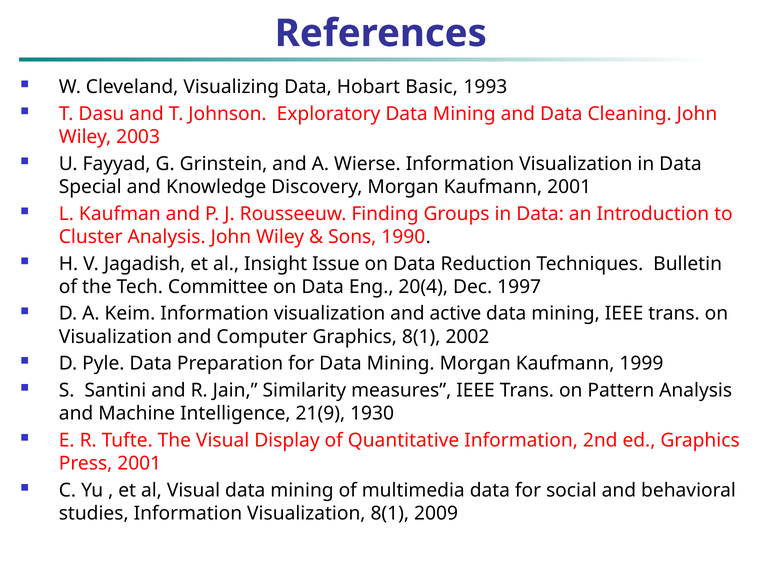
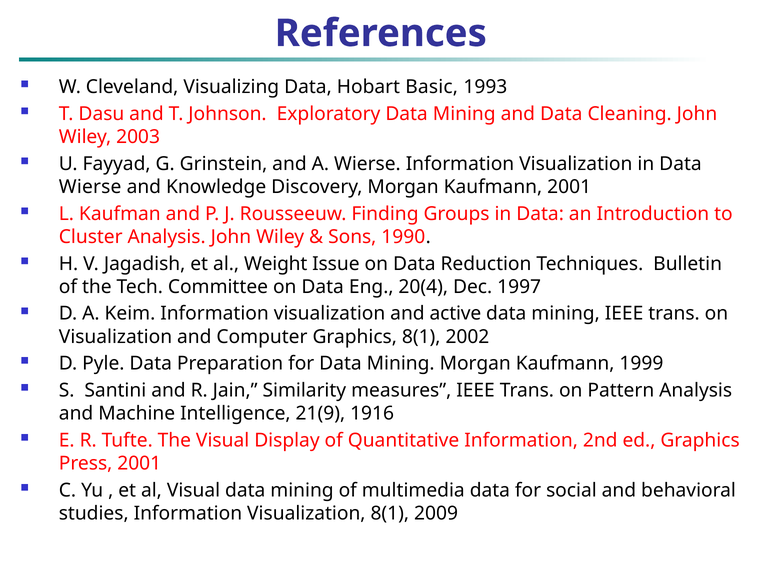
Special: Special -> Wierse (90, 187)
Insight: Insight -> Weight (276, 264)
1930: 1930 -> 1916 (372, 413)
